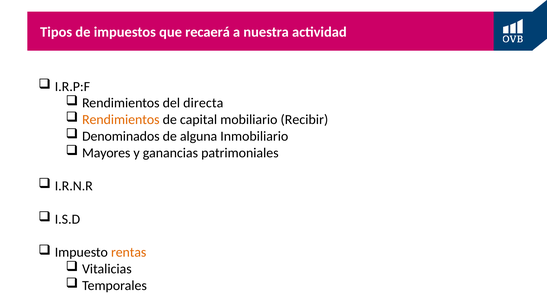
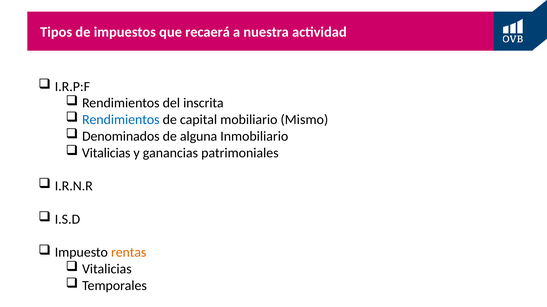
directa: directa -> inscrita (203, 103)
Rendimientos colour: orange -> blue (121, 120)
Recibir: Recibir -> Mismo (304, 120)
Mayores: Mayores -> Vitalicias (106, 153)
